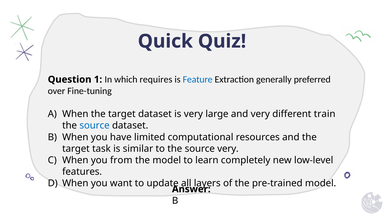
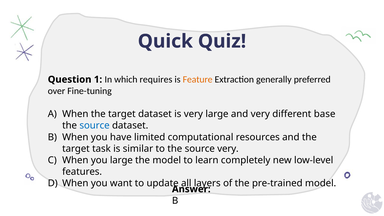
Feature colour: blue -> orange (198, 79)
train: train -> base (325, 114)
you from: from -> large (121, 160)
